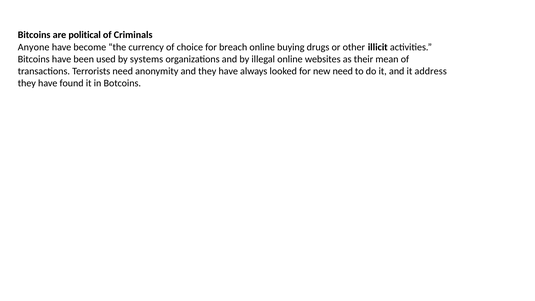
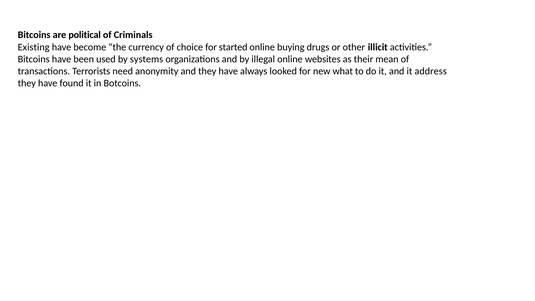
Anyone: Anyone -> Existing (34, 47)
breach: breach -> started (233, 47)
new need: need -> what (343, 71)
